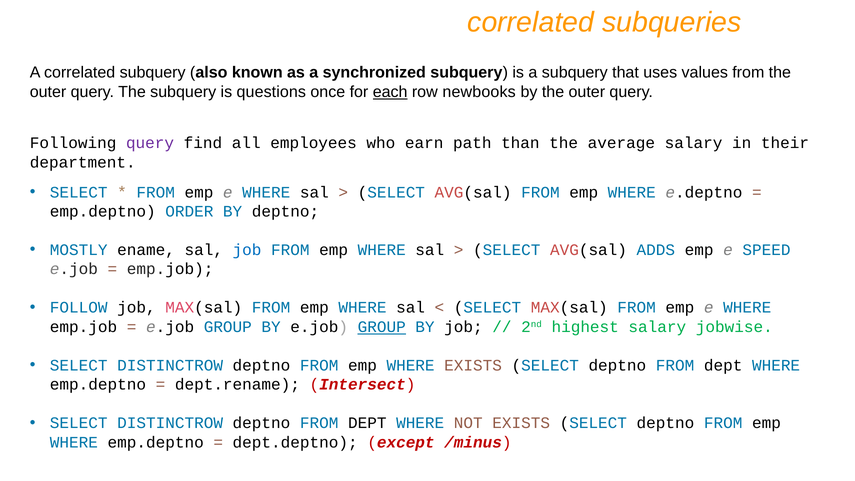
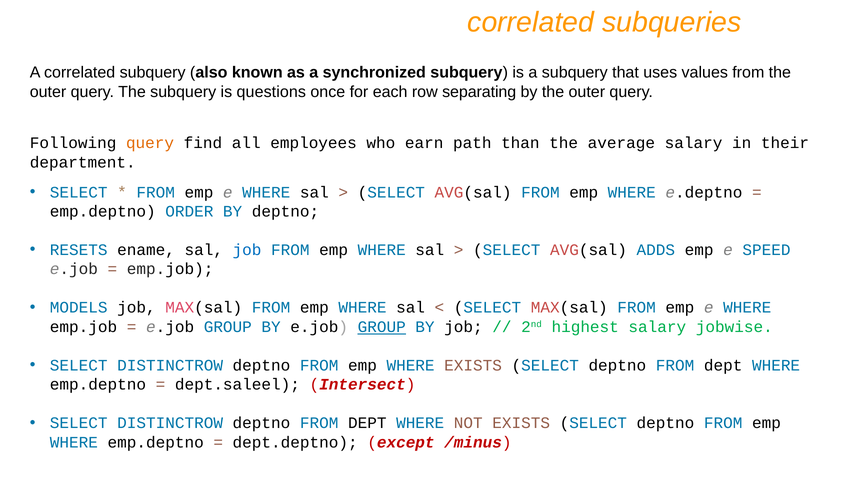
each underline: present -> none (390, 92)
newbooks: newbooks -> separating (479, 92)
query colour: purple -> orange (150, 143)
MOSTLY: MOSTLY -> RESETS (79, 250)
FOLLOW: FOLLOW -> MODELS (79, 308)
dept.rename: dept.rename -> dept.saleel (237, 385)
